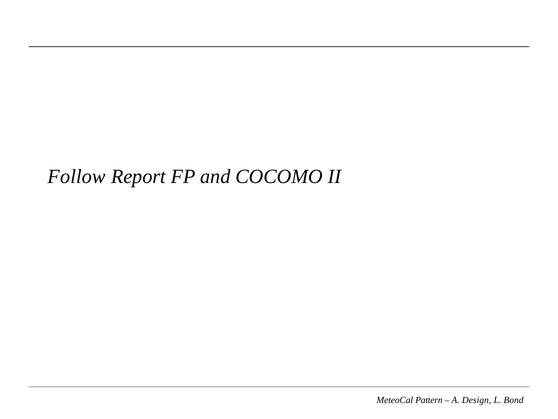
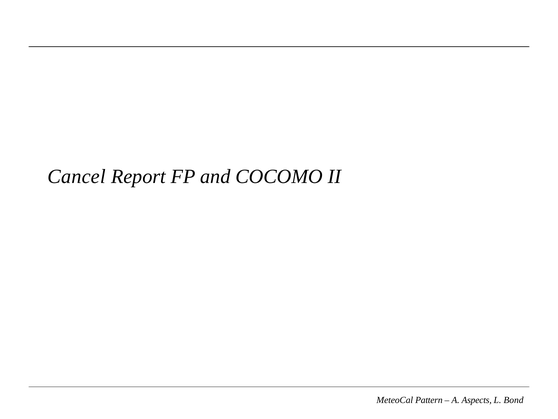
Follow: Follow -> Cancel (77, 176)
Design: Design -> Aspects (477, 400)
